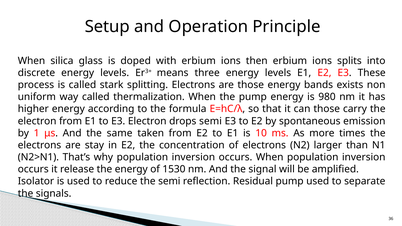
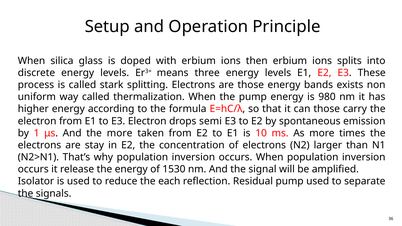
the same: same -> more (120, 133)
the semi: semi -> each (169, 181)
